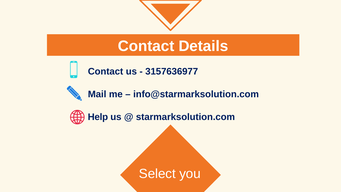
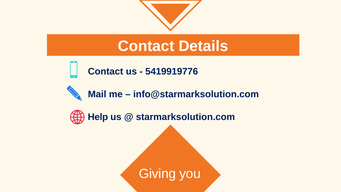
3157636977: 3157636977 -> 5419919776 (172, 71)
Select: Select -> Giving (157, 174)
